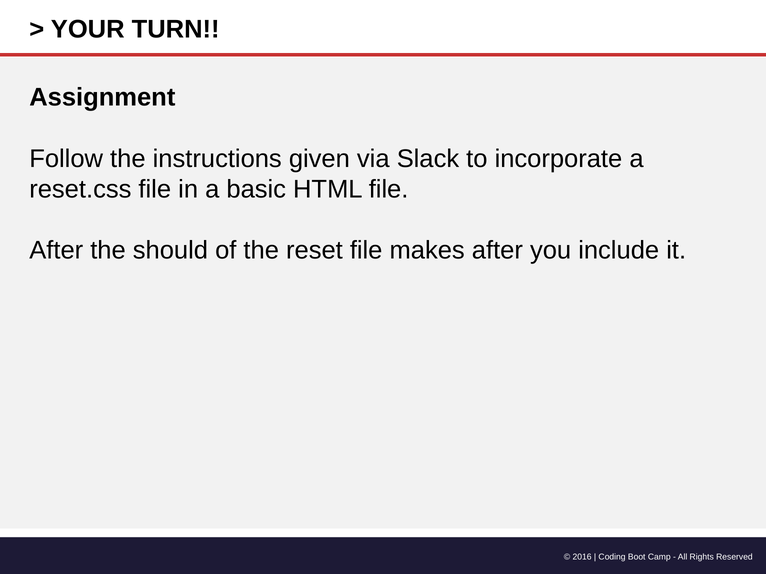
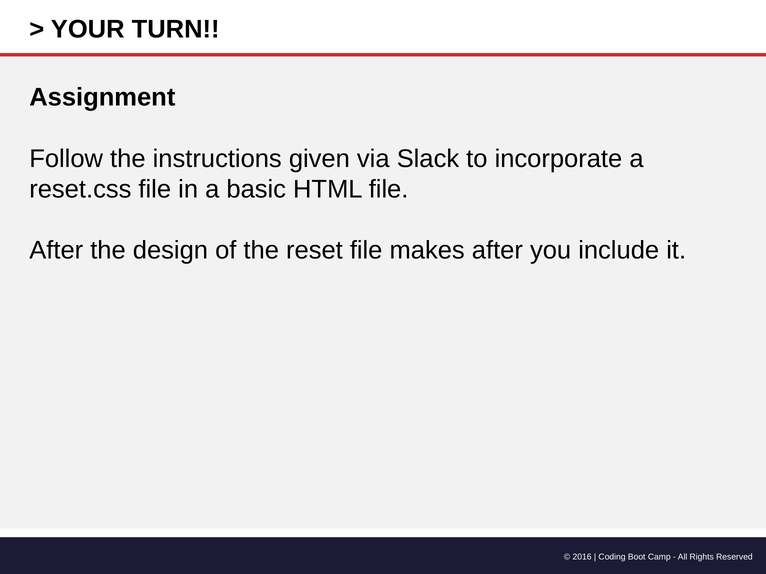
should: should -> design (170, 251)
